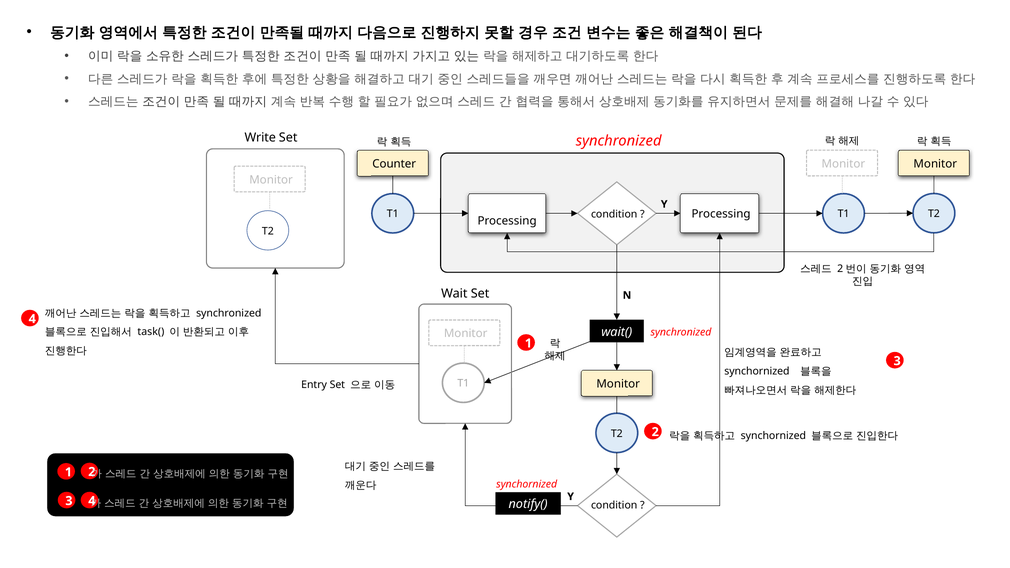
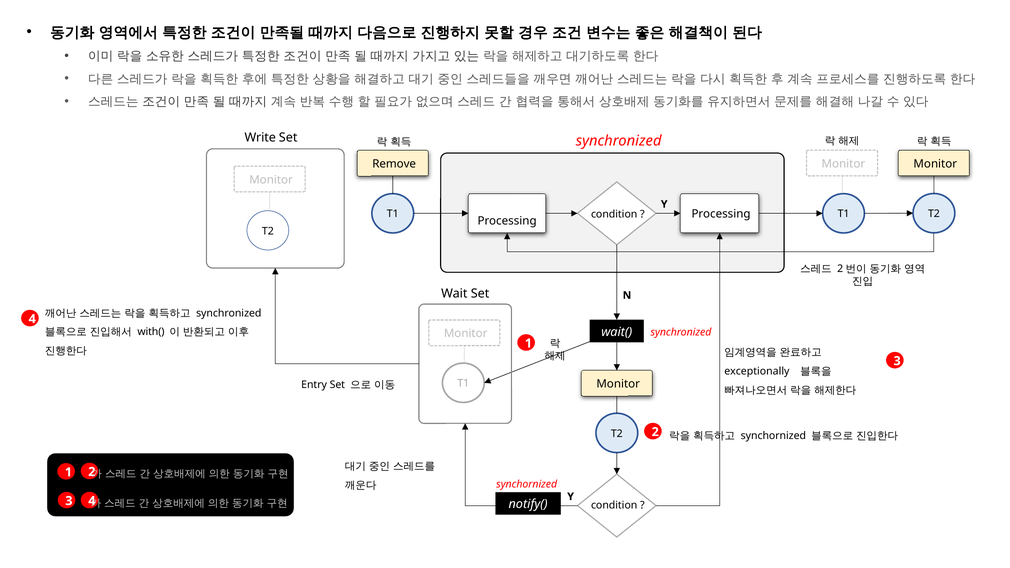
Counter: Counter -> Remove (394, 164)
task(: task( -> with( (151, 332)
synchornized: synchornized -> exceptionally (757, 371)
